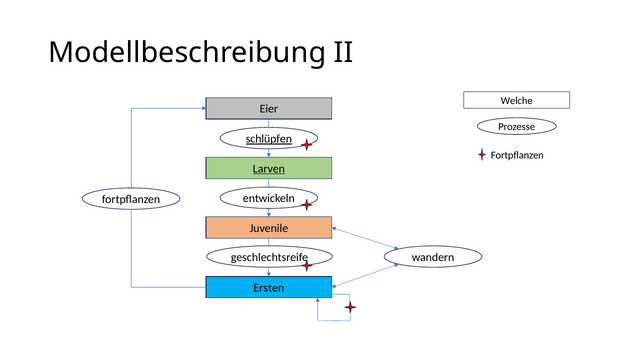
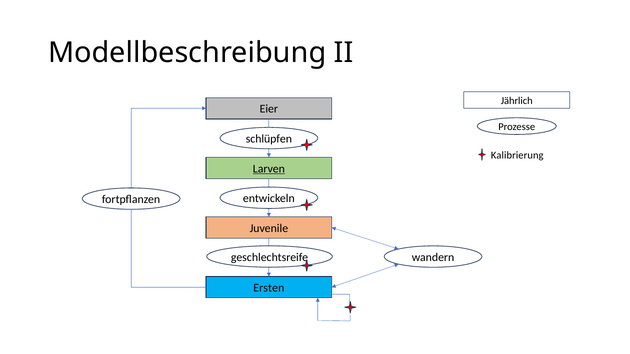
Welche: Welche -> Jährlich (517, 101)
schlüpfen underline: present -> none (269, 139)
Fortpflanzen: Fortpflanzen -> Kalibrierung (517, 155)
